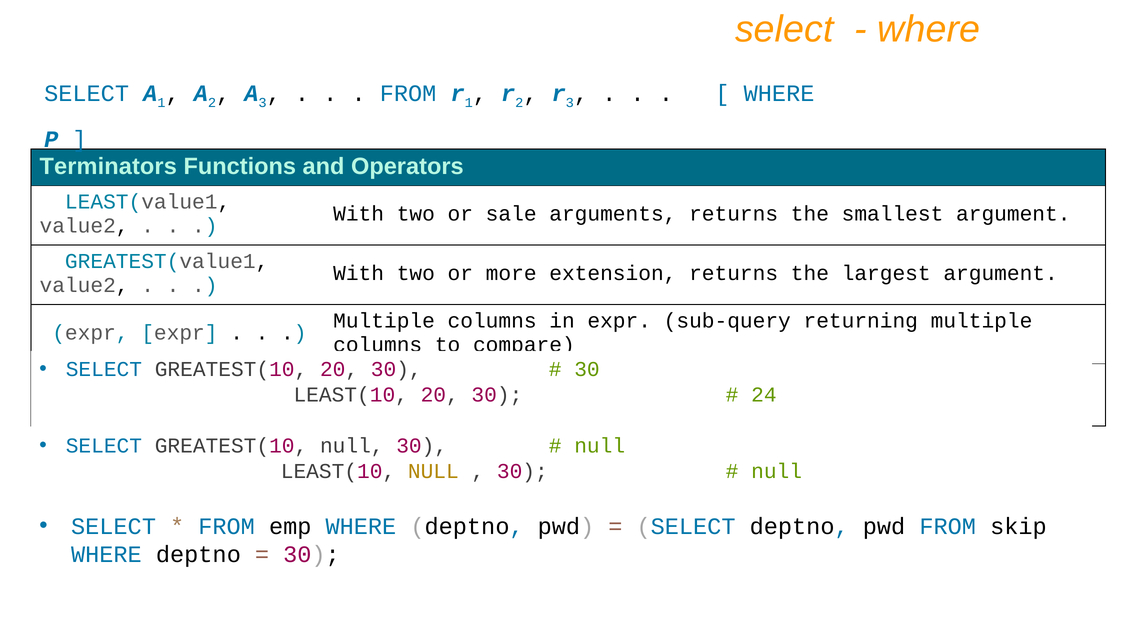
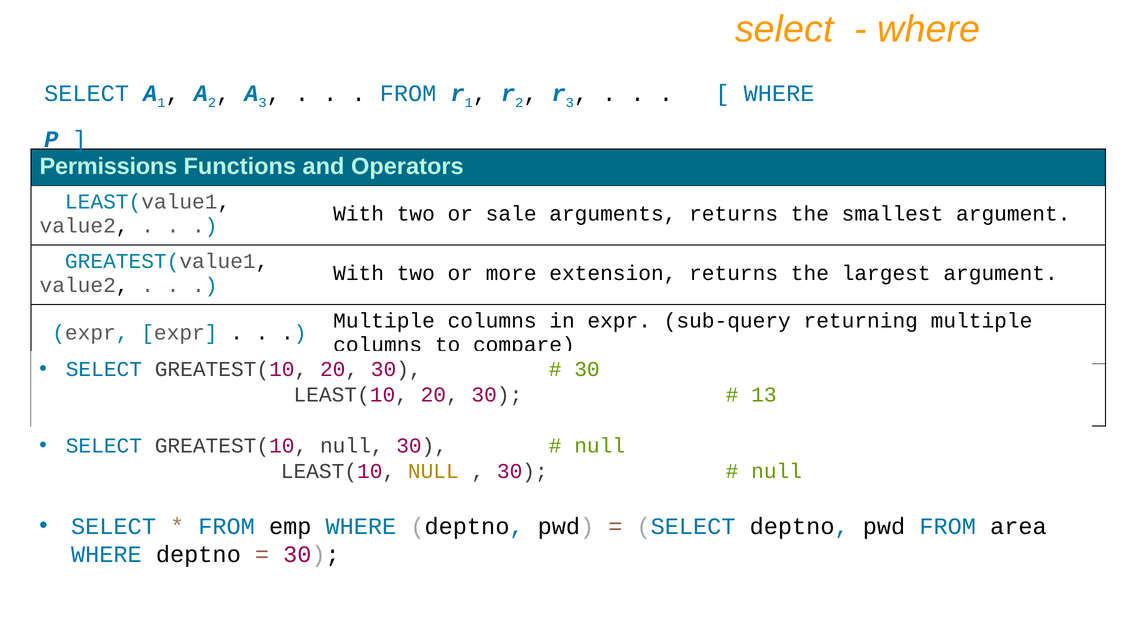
Terminators: Terminators -> Permissions (108, 167)
24: 24 -> 13 (764, 395)
skip: skip -> area (1018, 526)
